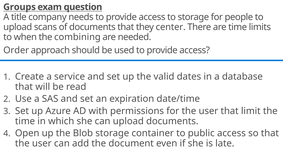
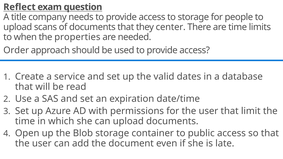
Groups: Groups -> Reflect (19, 7)
combining: combining -> properties (77, 37)
